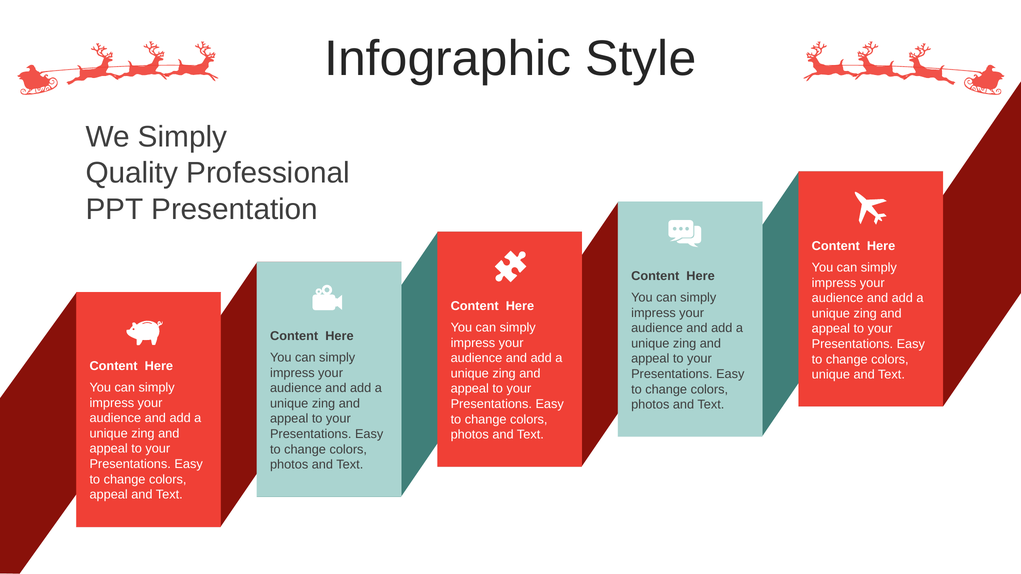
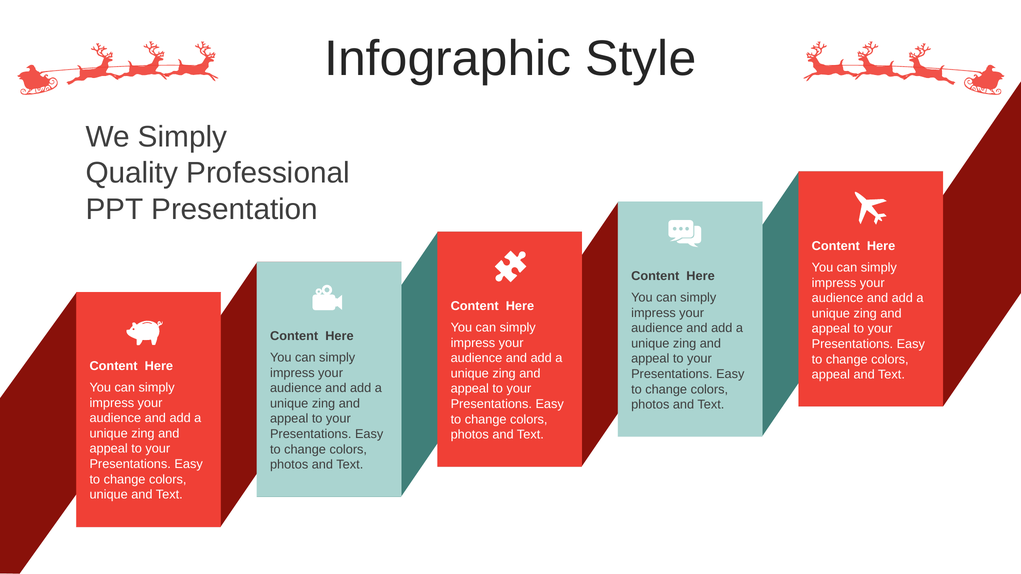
unique: unique -> appeal (831, 375)
appeal: appeal -> unique (109, 495)
